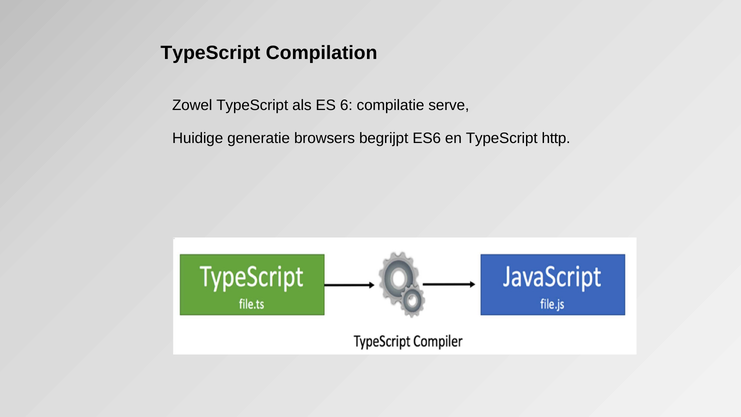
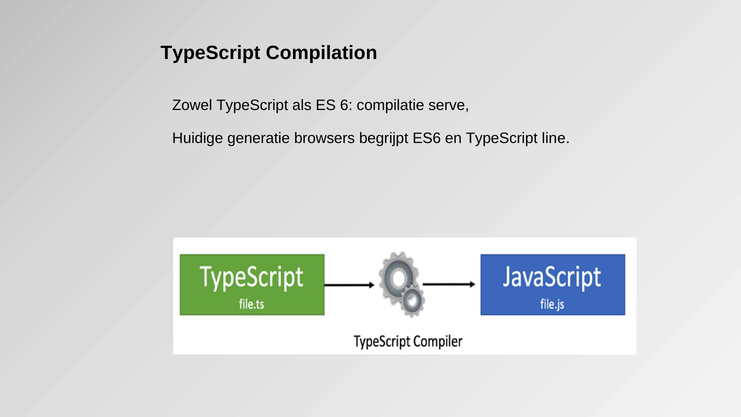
http: http -> line (556, 138)
